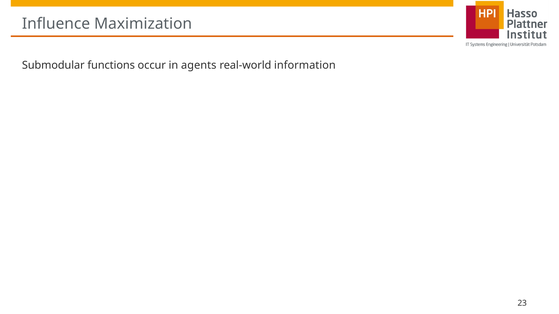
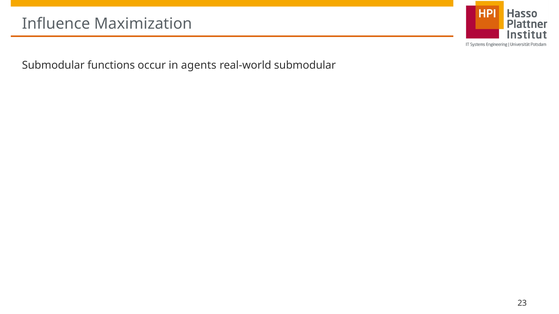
real-world information: information -> submodular (305, 65)
